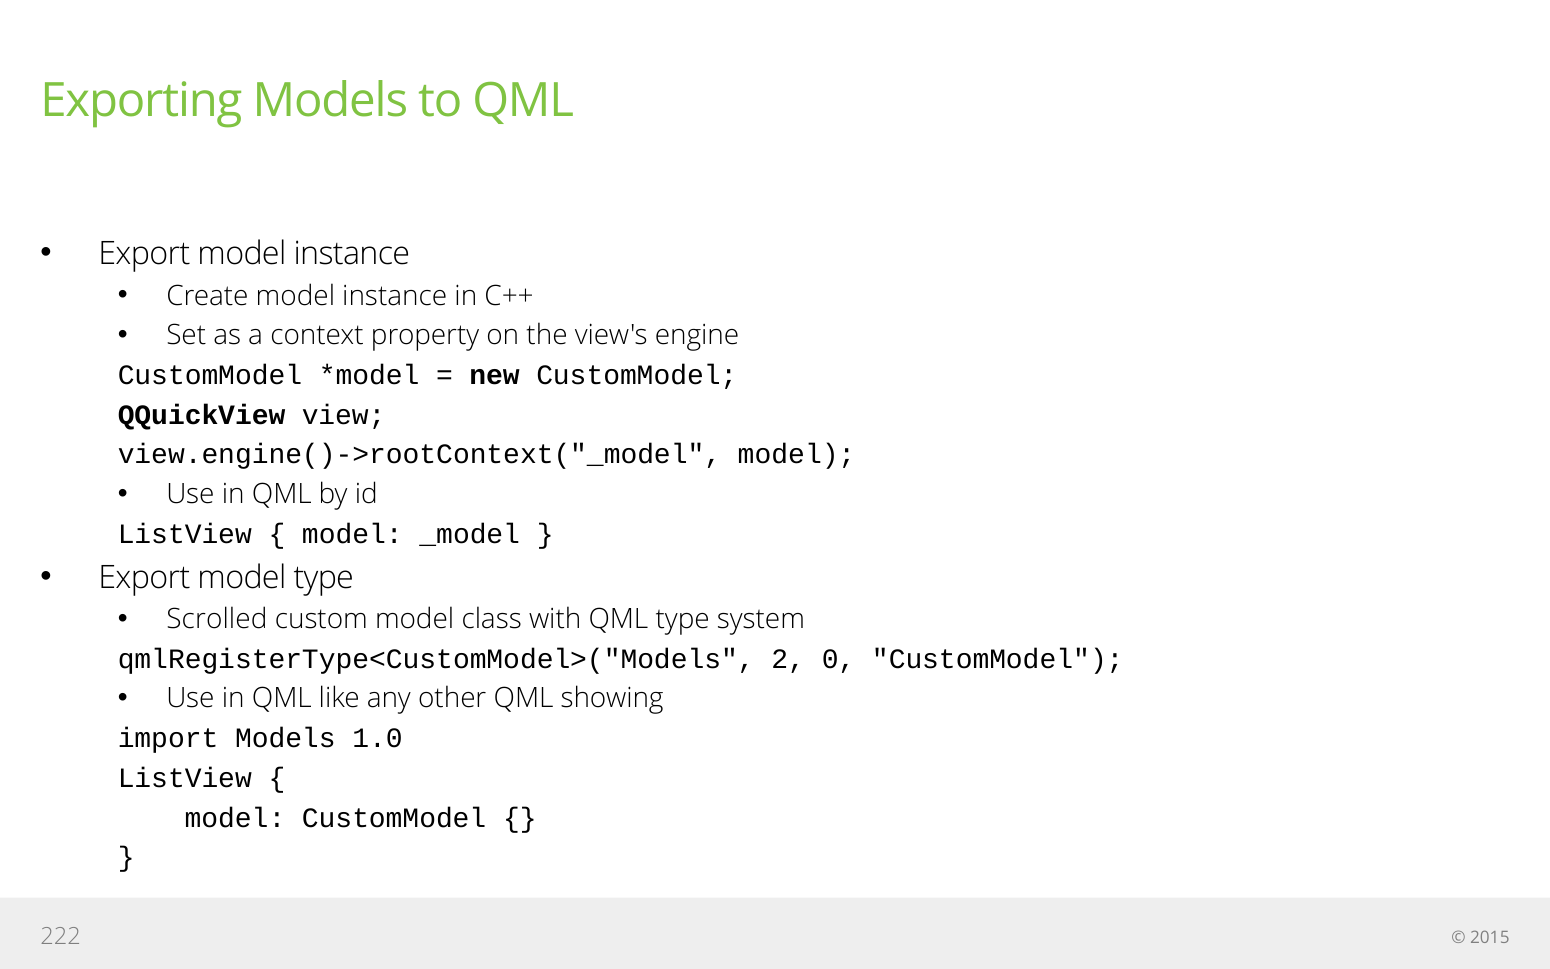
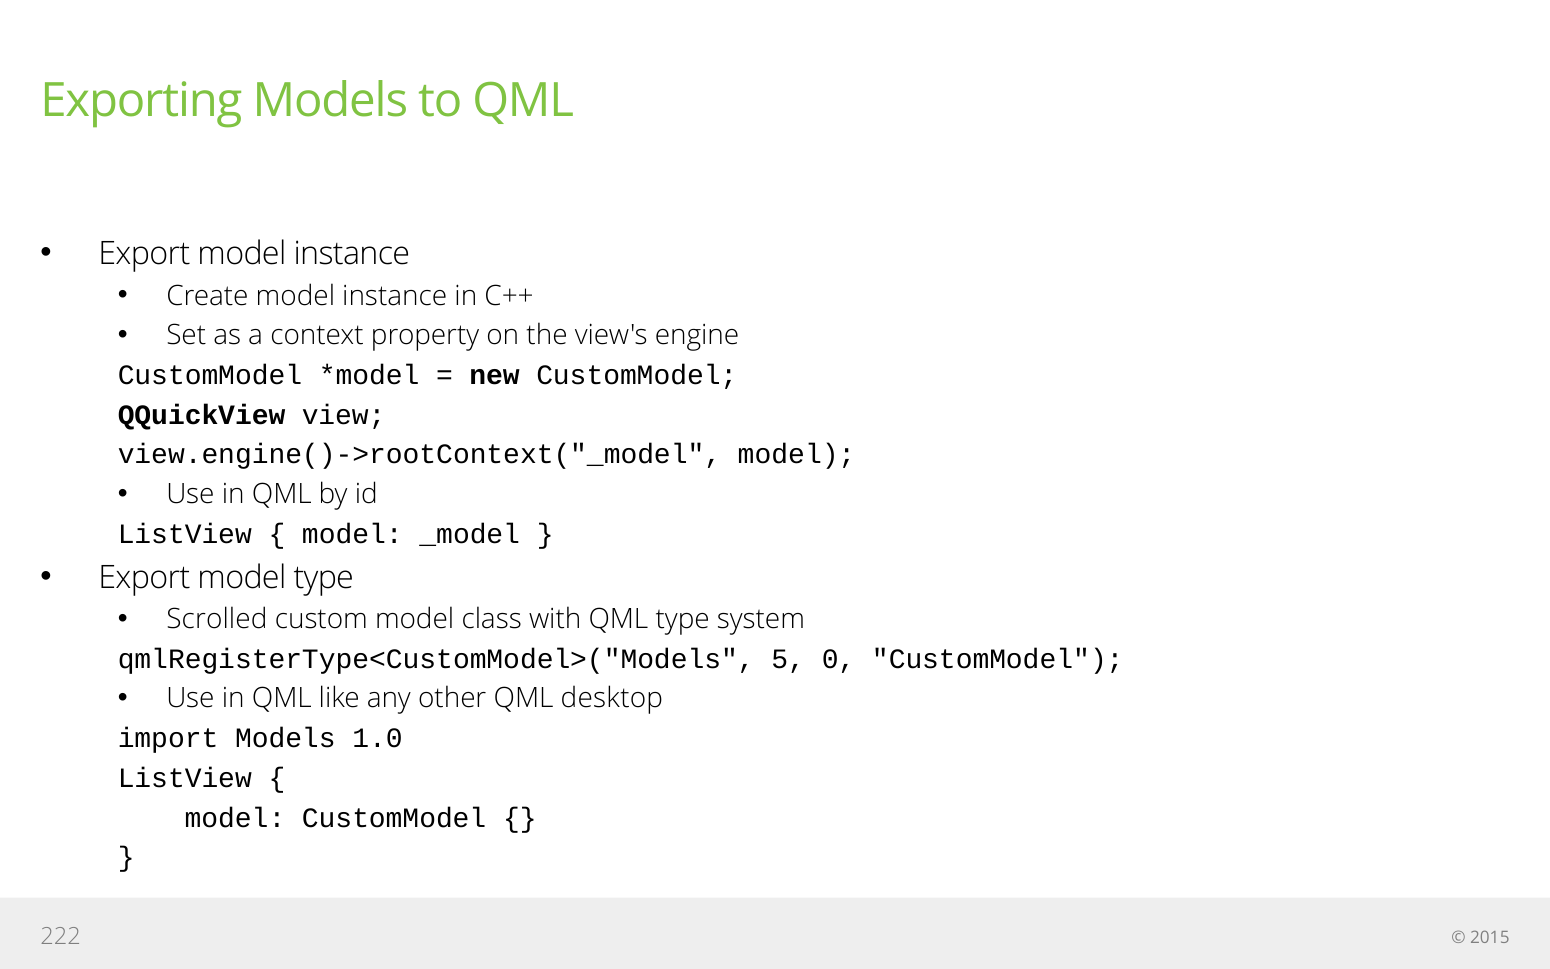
2: 2 -> 5 (788, 659)
showing: showing -> desktop (612, 699)
